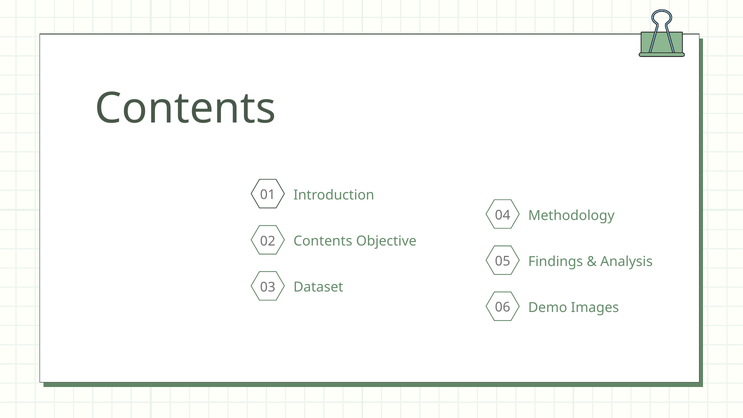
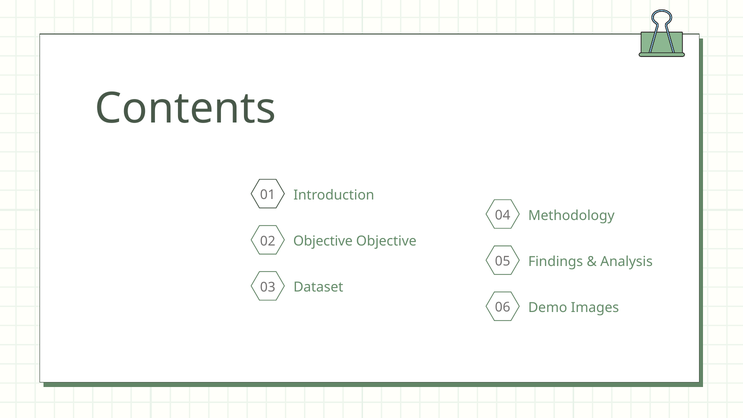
Contents: Contents -> Objective (323, 241)
